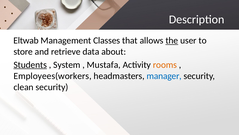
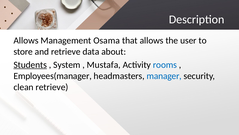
Eltwab: Eltwab -> Allows (26, 40)
Classes: Classes -> Osama (107, 40)
the underline: present -> none (172, 40)
rooms colour: orange -> blue (165, 64)
Employees(workers: Employees(workers -> Employees(manager (53, 76)
clean security: security -> retrieve (52, 87)
